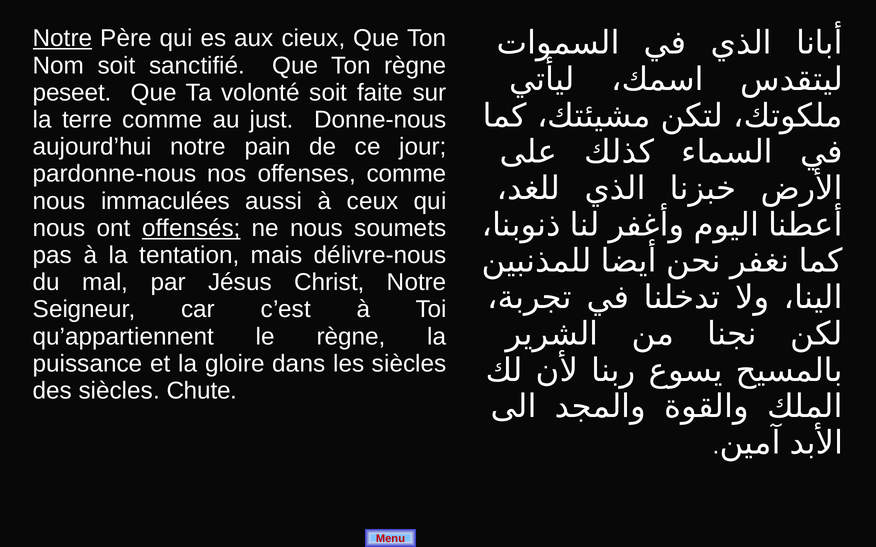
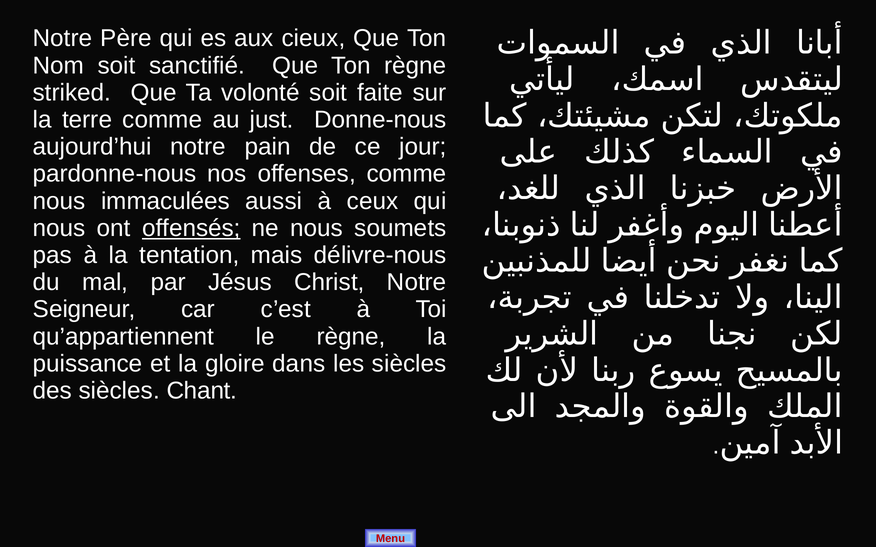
Notre underline: present -> none (63, 38)
peseet: peseet -> striked (72, 93)
Chute: Chute -> Chant (202, 391)
